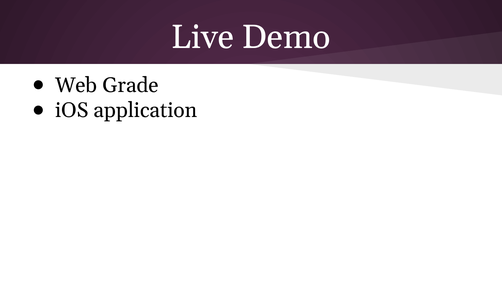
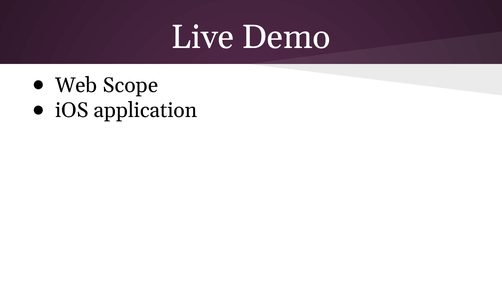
Grade: Grade -> Scope (130, 85)
